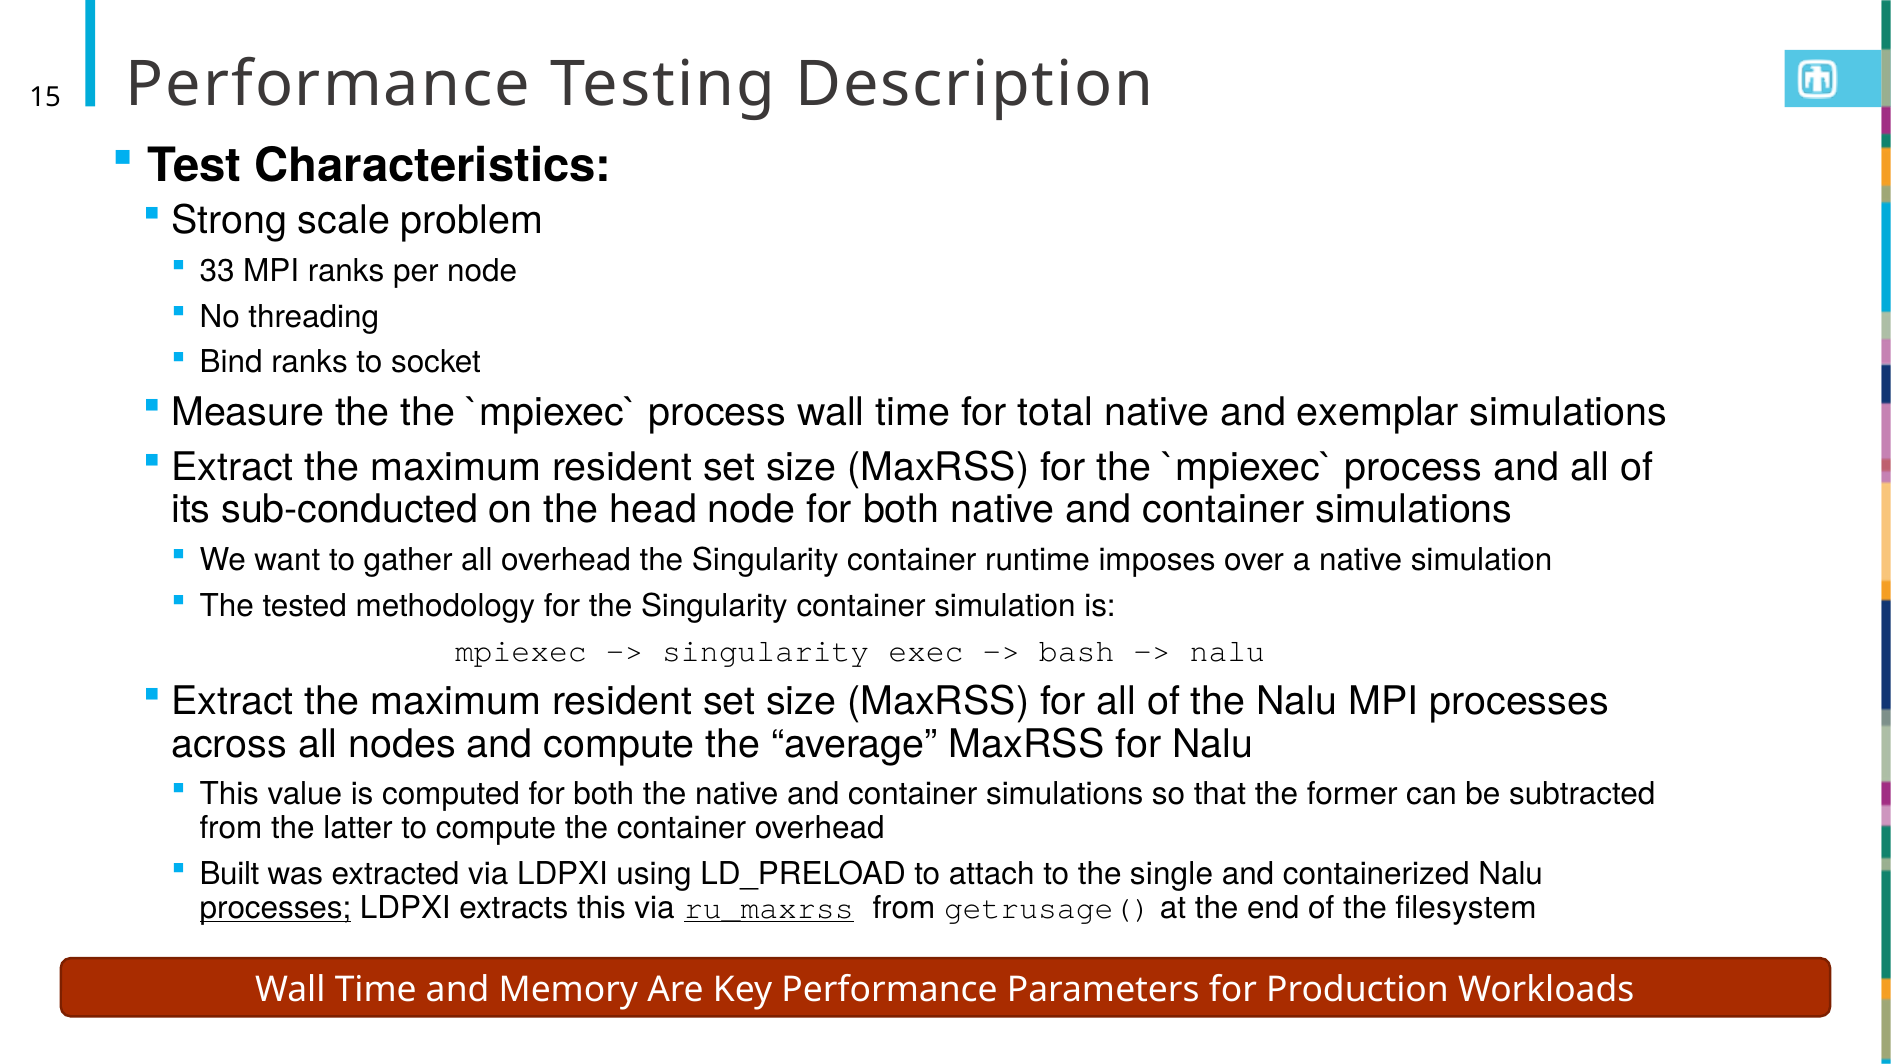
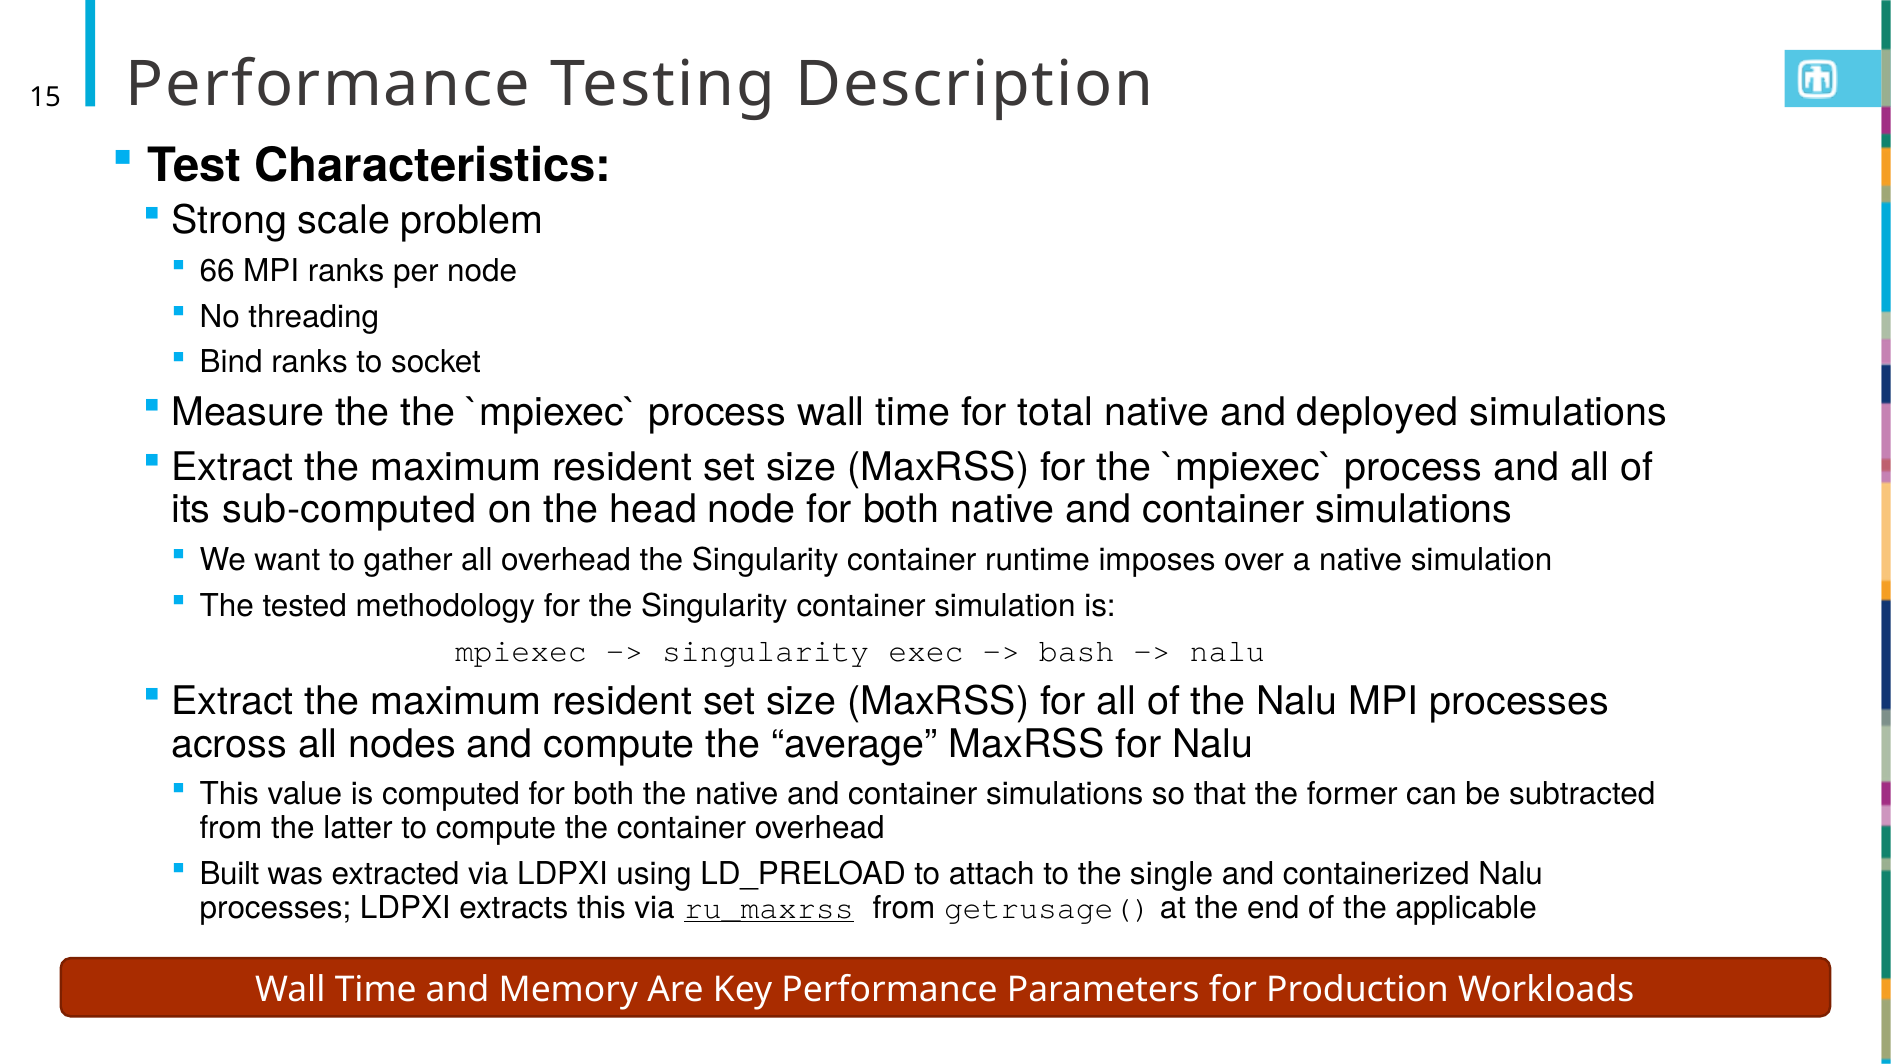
33: 33 -> 66 (217, 271)
exemplar: exemplar -> deployed (1378, 412)
sub-conducted: sub-conducted -> sub-computed (350, 510)
processes underline: present -> none (275, 908)
filesystem: filesystem -> applicable (1466, 908)
